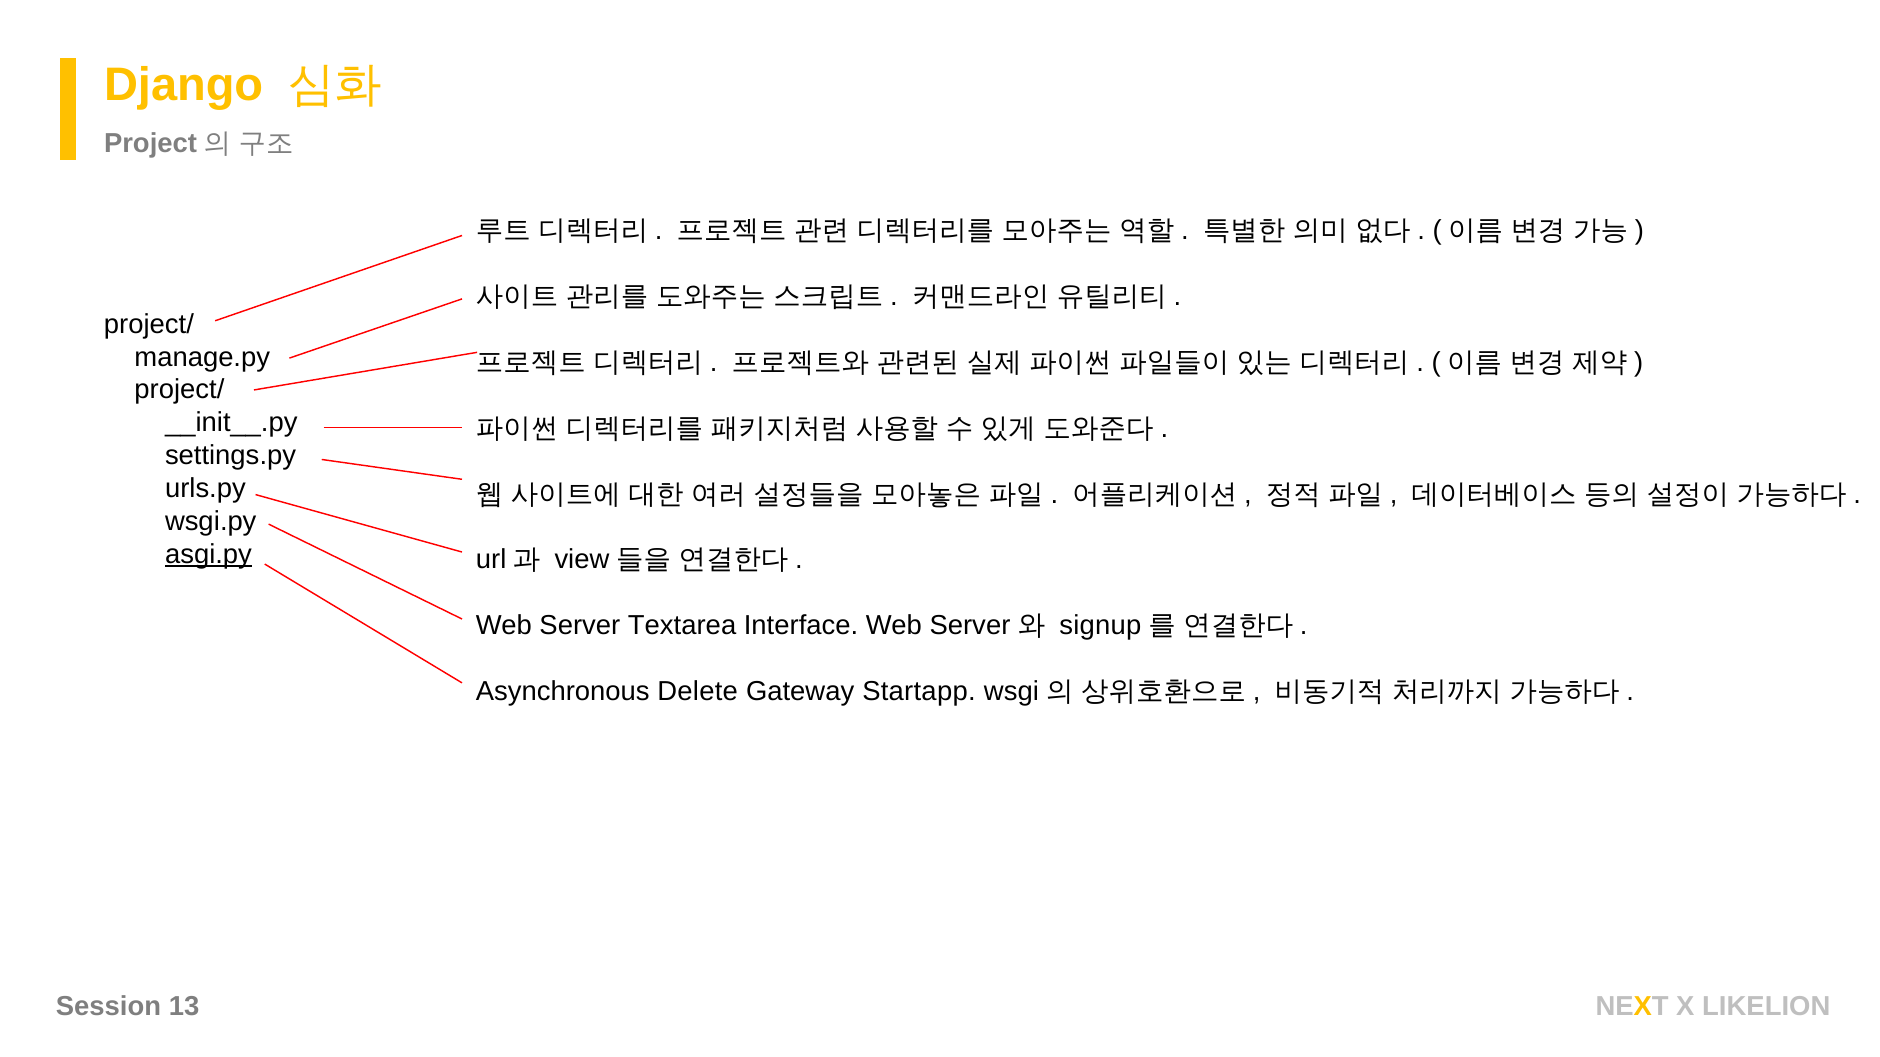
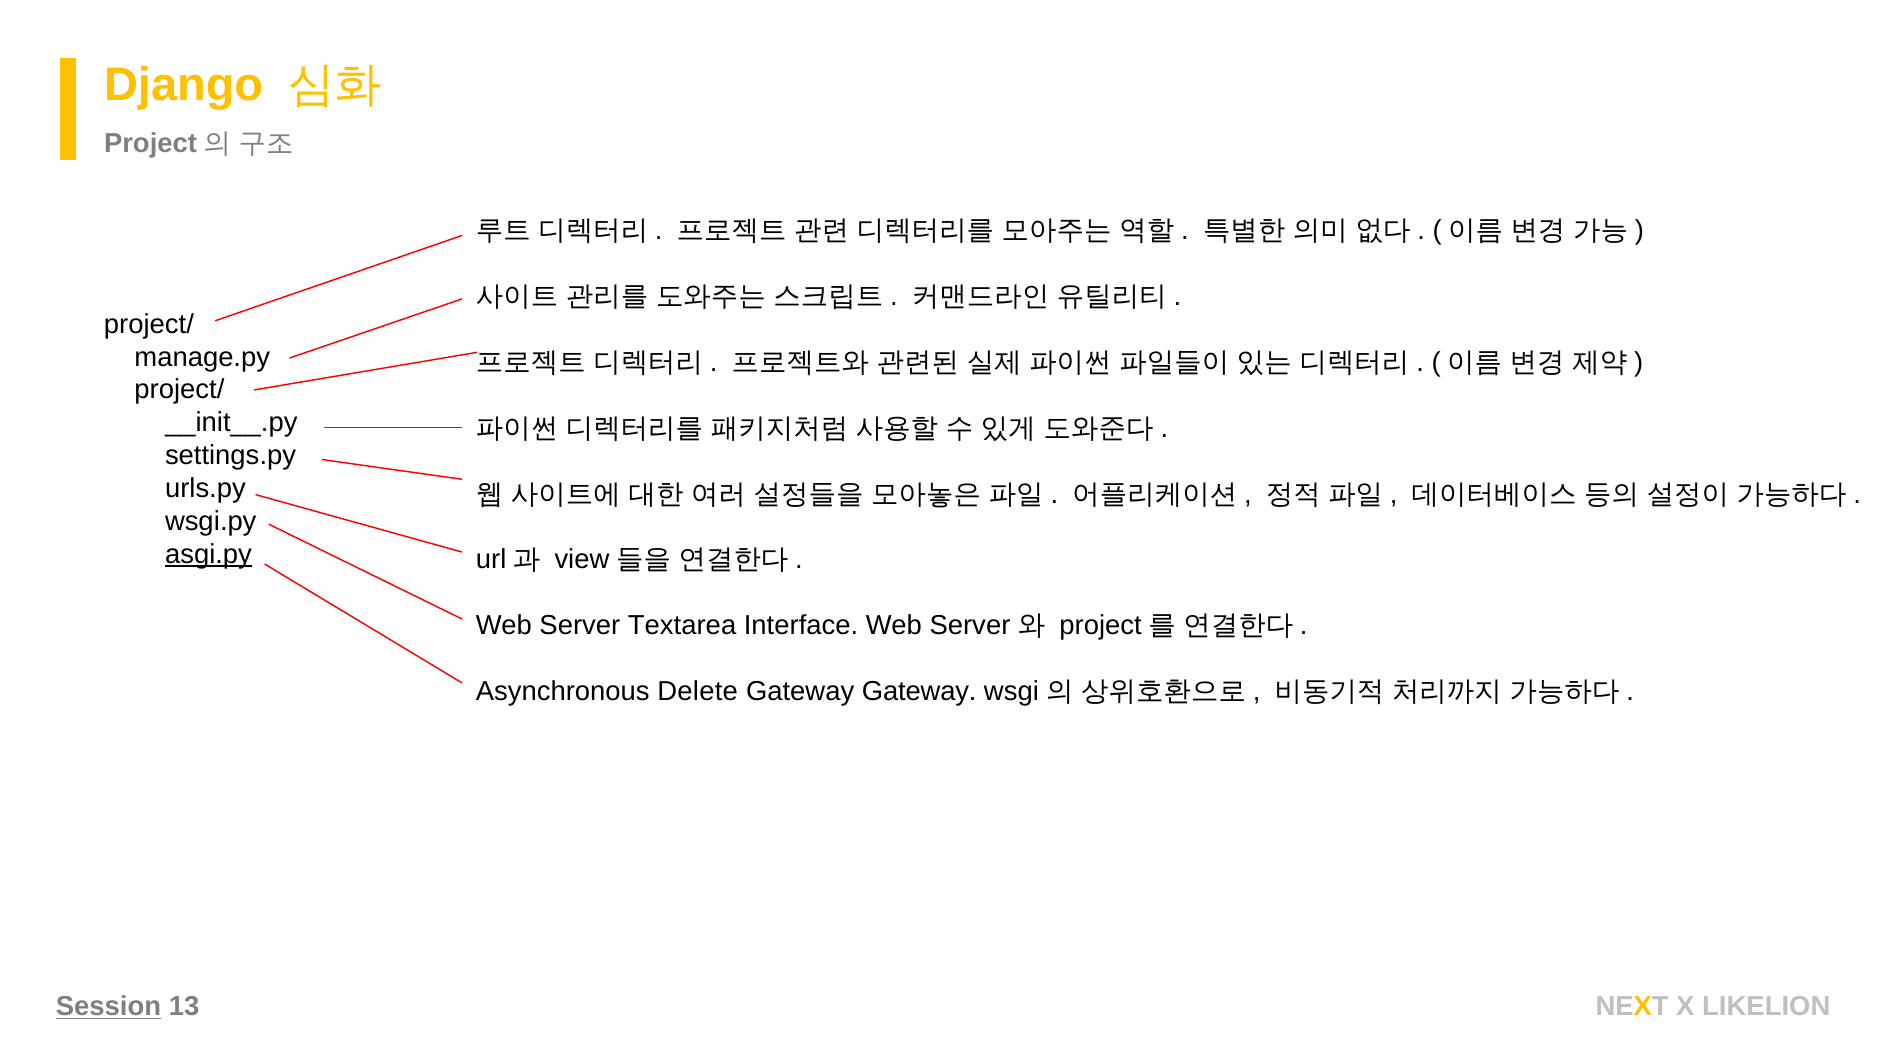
signup: signup -> project (1101, 626)
Gateway Startapp: Startapp -> Gateway (919, 692)
Session underline: none -> present (108, 1007)
